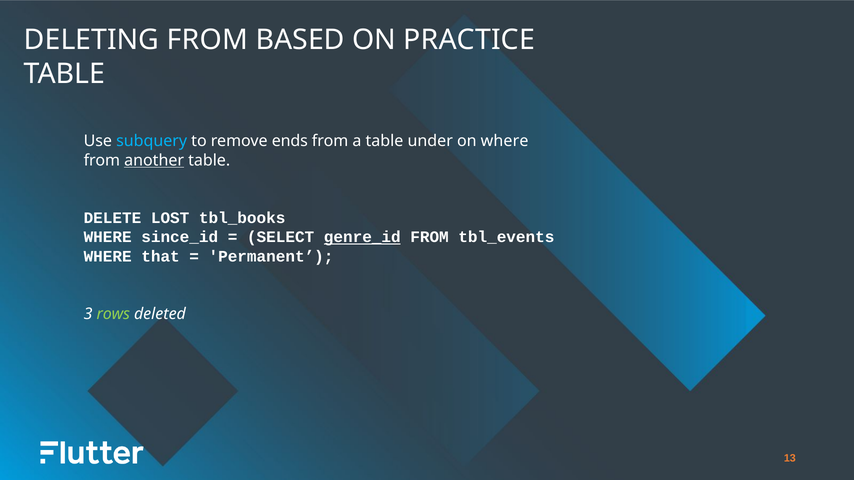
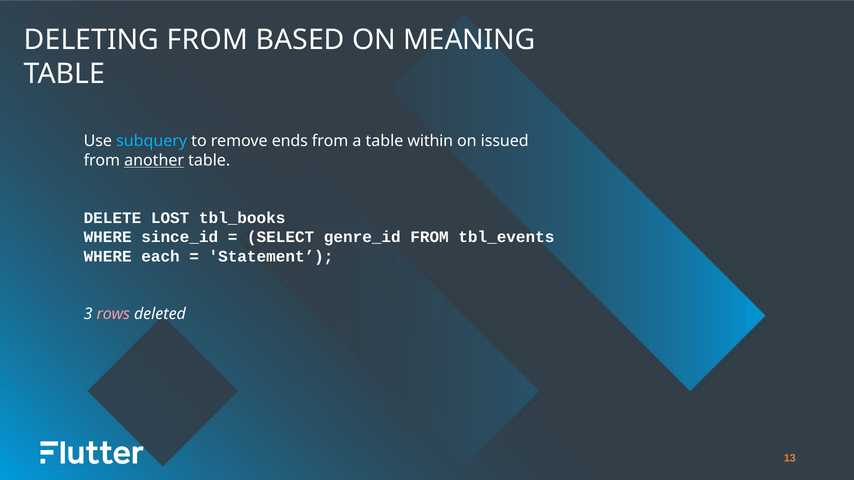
PRACTICE: PRACTICE -> MEANING (469, 40)
under: under -> within (430, 141)
on where: where -> issued (505, 141)
genre_id underline: present -> none (362, 237)
that: that -> each (161, 257)
Permanent: Permanent -> Statement (271, 257)
rows colour: light green -> pink (113, 314)
